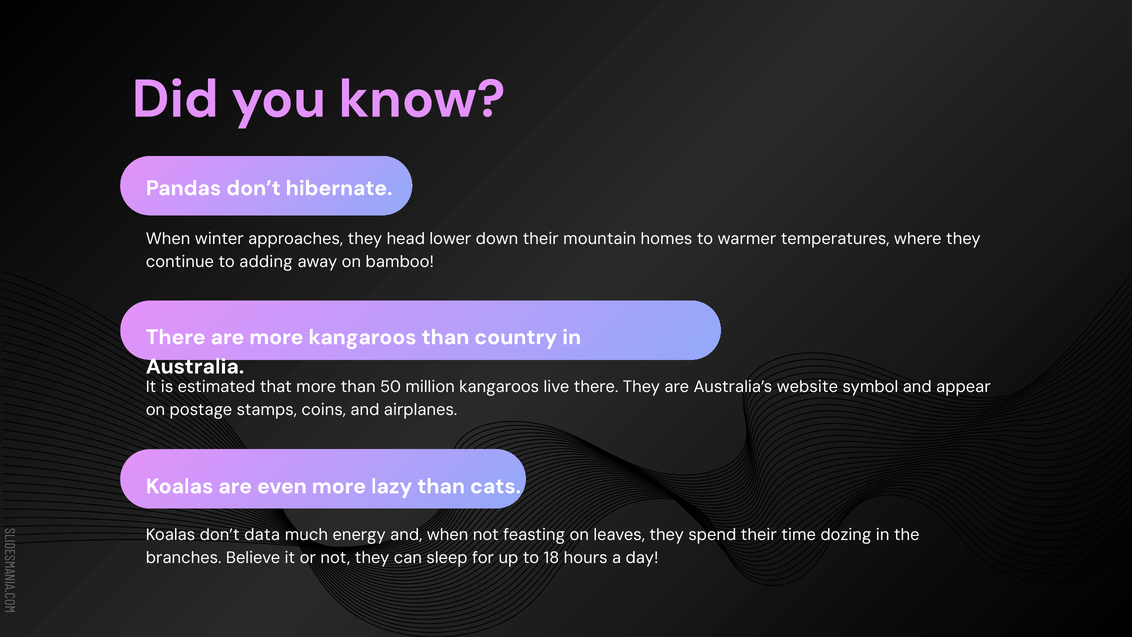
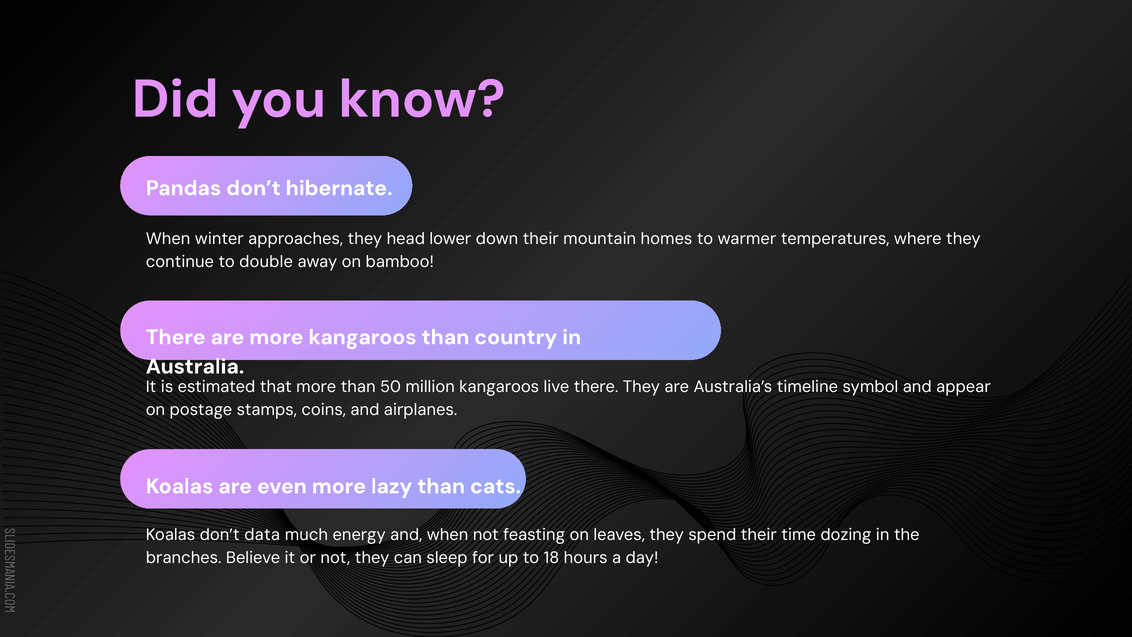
adding: adding -> double (266, 262)
website: website -> timeline (807, 387)
